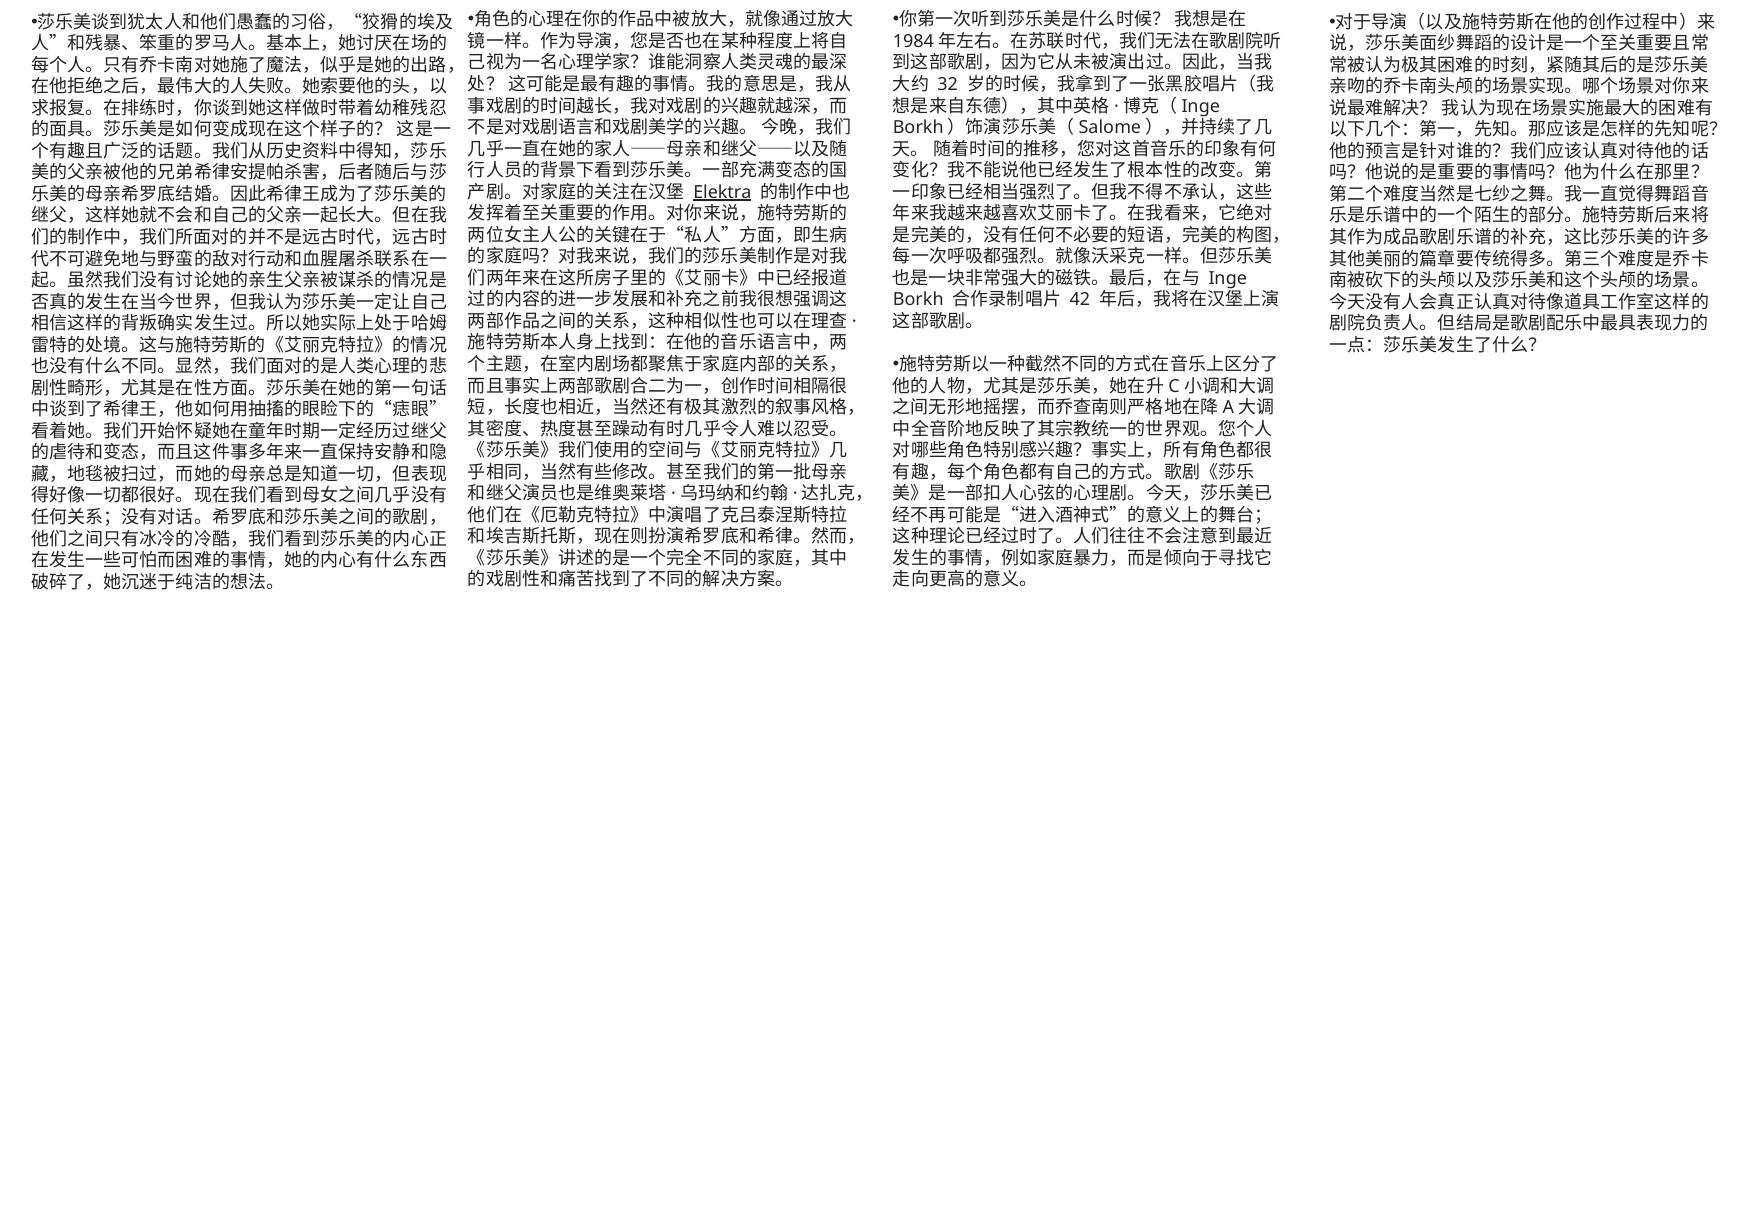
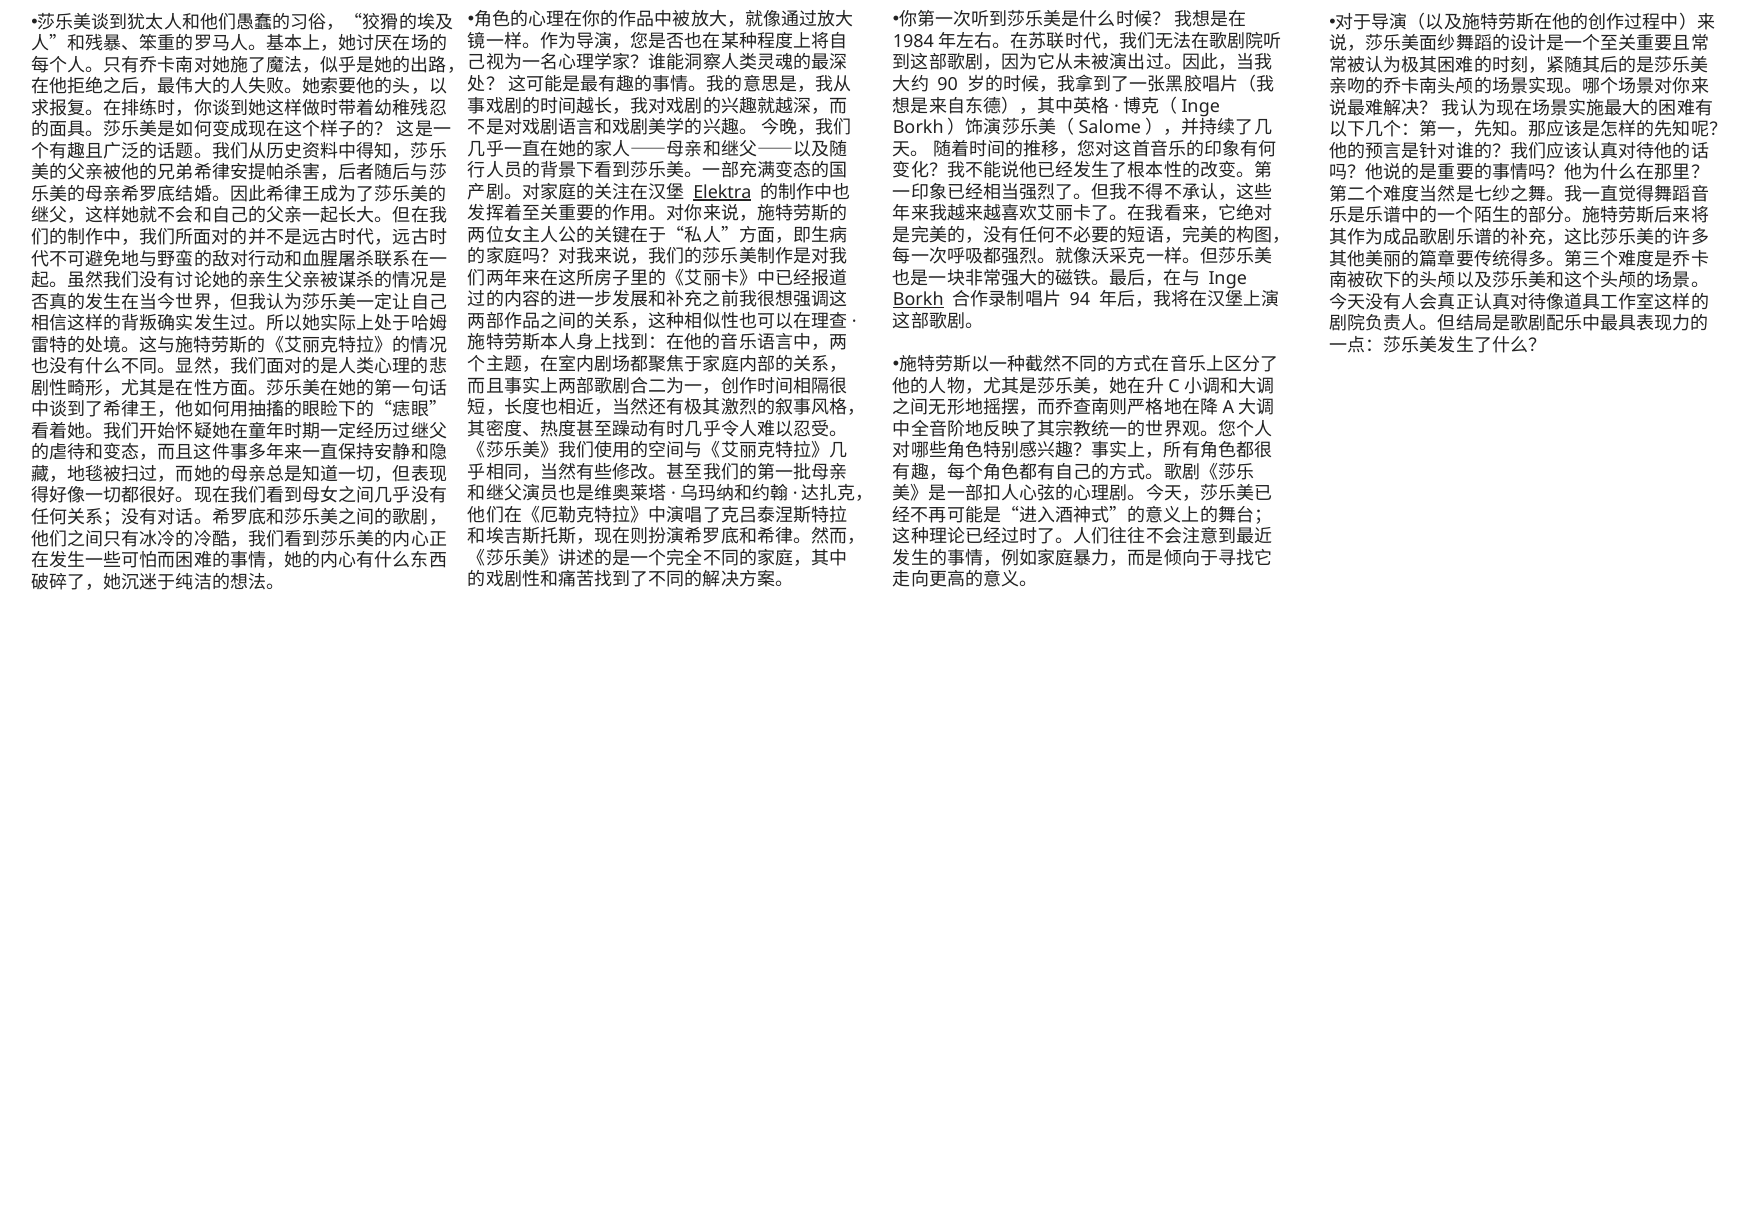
32: 32 -> 90 (948, 85)
Borkh underline: none -> present (918, 300)
42: 42 -> 94 (1080, 300)
